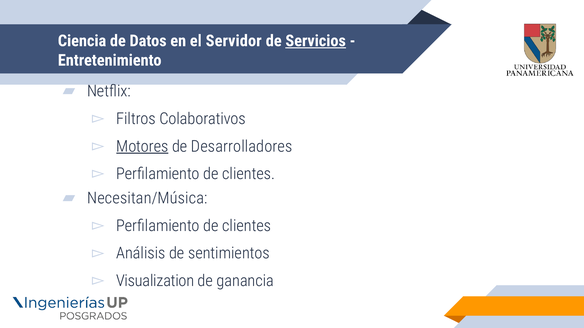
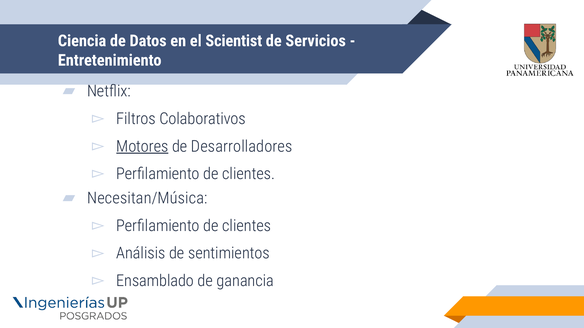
Servidor: Servidor -> Scientist (234, 41)
Servicios underline: present -> none (316, 41)
Visualization: Visualization -> Ensamblado (155, 281)
